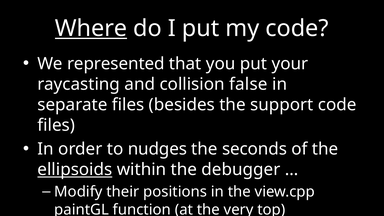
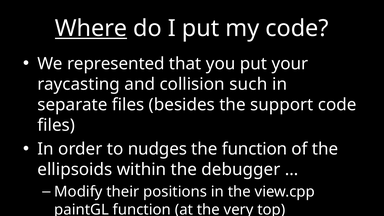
false: false -> such (248, 84)
the seconds: seconds -> function (255, 149)
ellipsoids underline: present -> none (75, 170)
